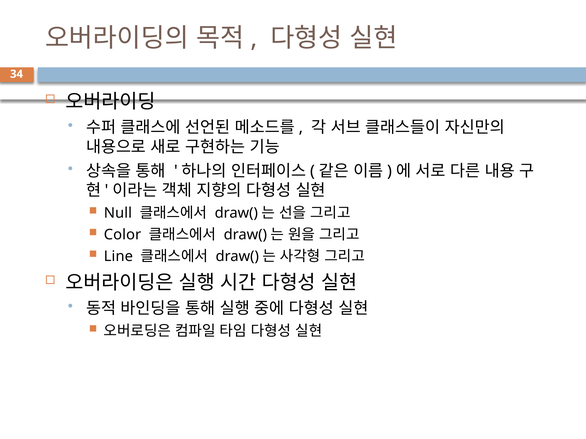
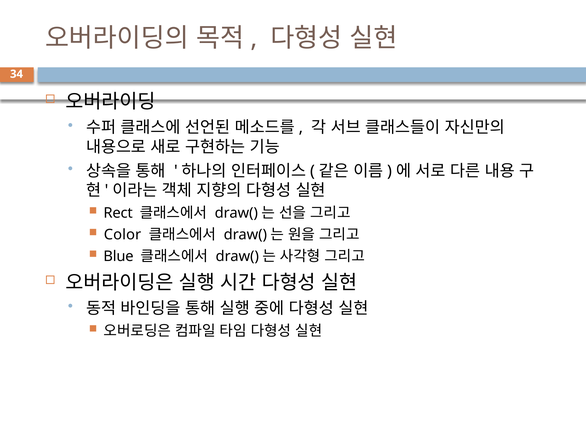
Null: Null -> Rect (118, 213)
Line: Line -> Blue (119, 257)
